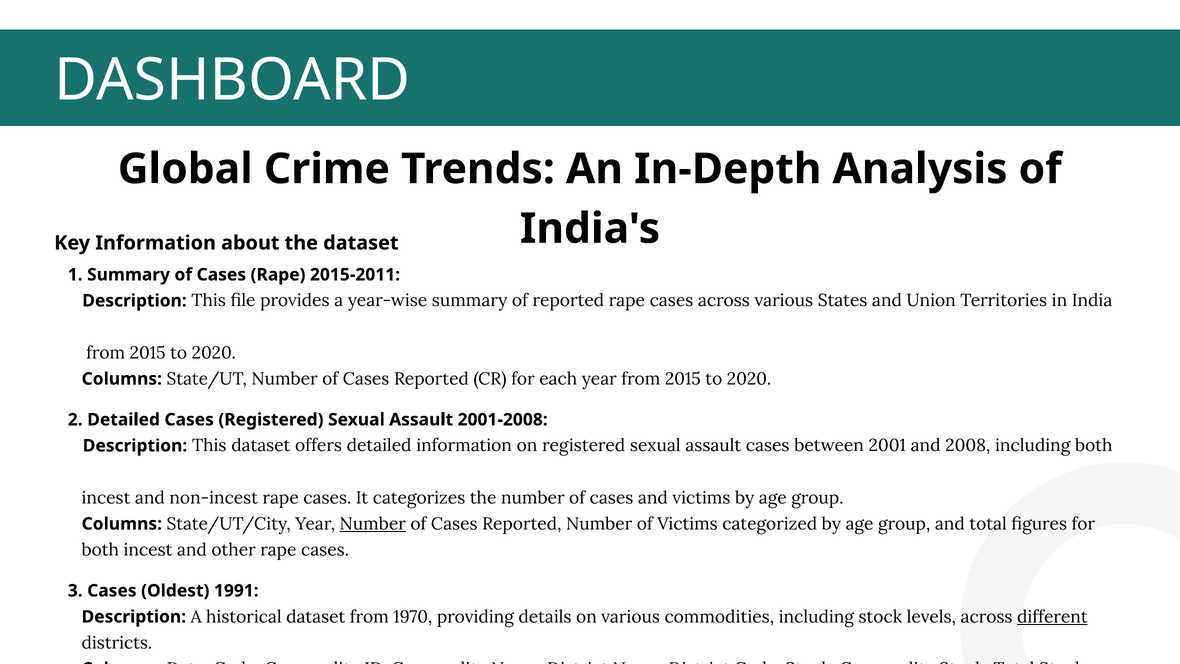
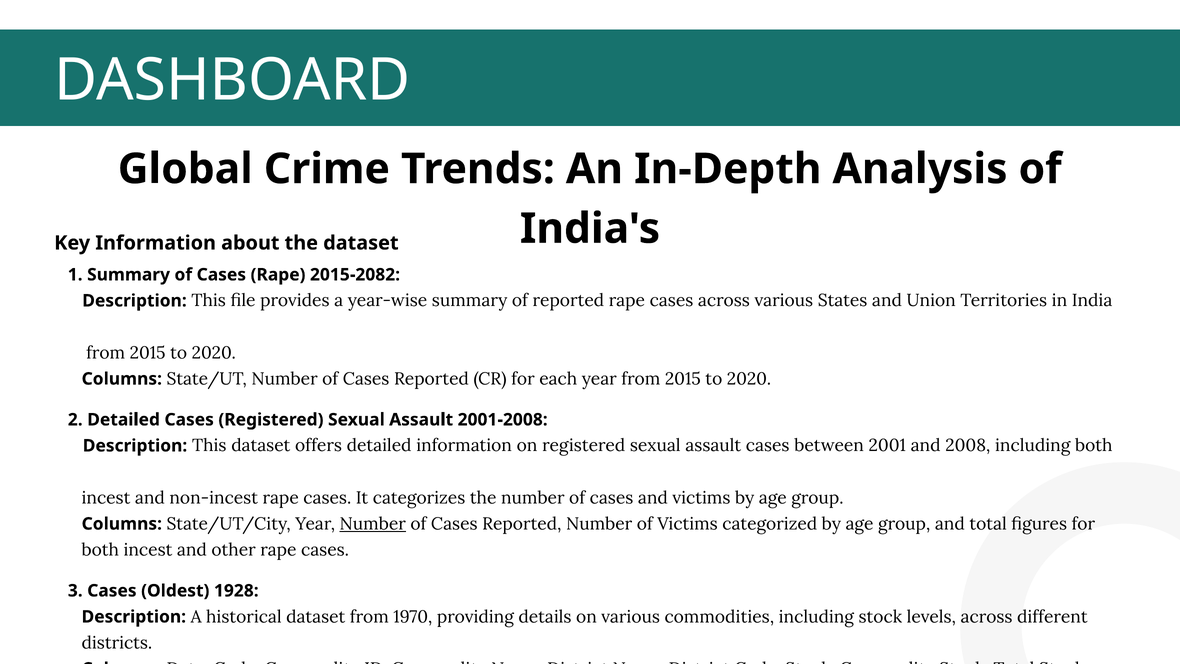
2015-2011: 2015-2011 -> 2015-2082 (355, 275)
1991: 1991 -> 1928 (236, 591)
different underline: present -> none (1052, 617)
